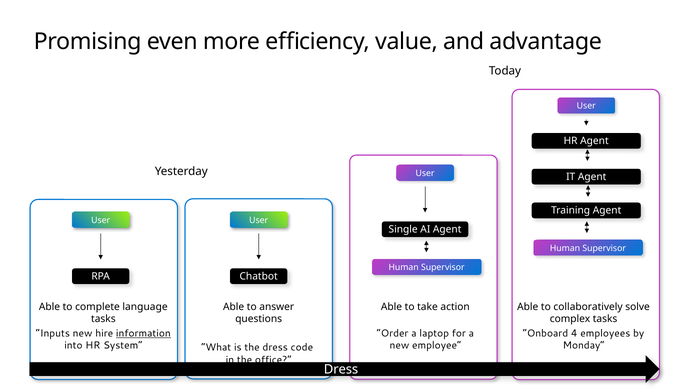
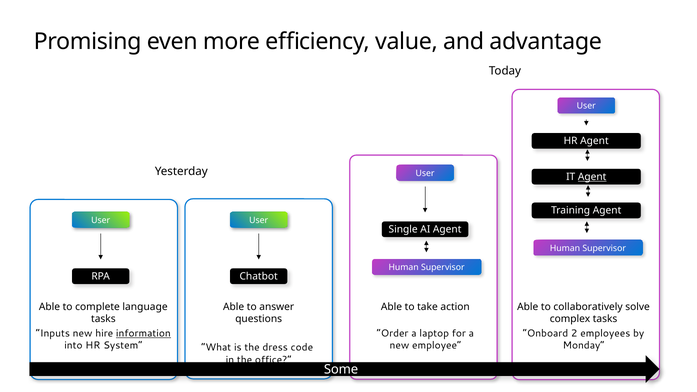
Agent underline: none -> present (592, 177)
4: 4 -> 2 (574, 333)
Dress: Dress -> Some (341, 369)
